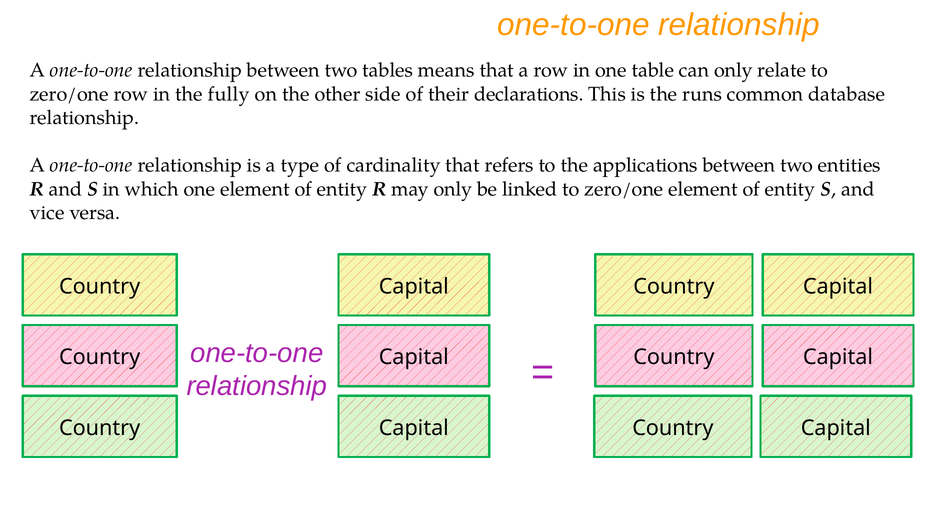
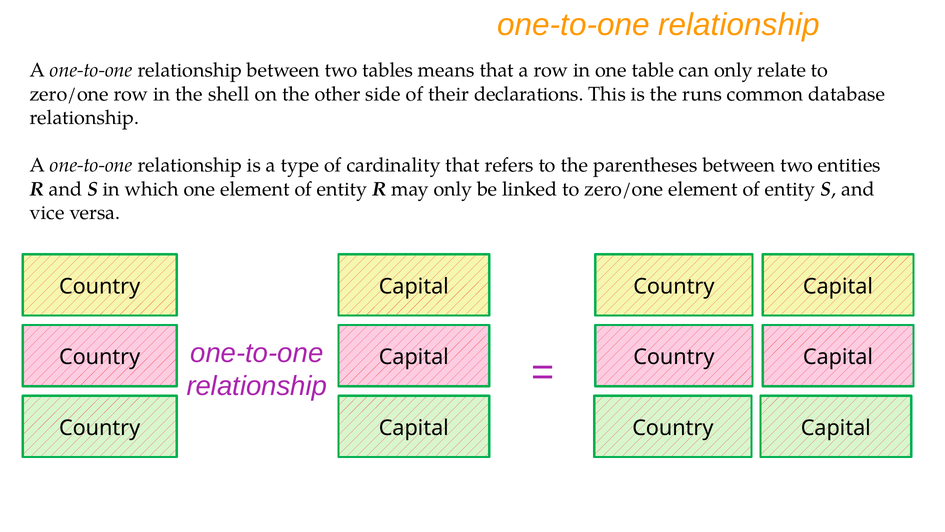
fully: fully -> shell (229, 94)
applications: applications -> parentheses (645, 165)
